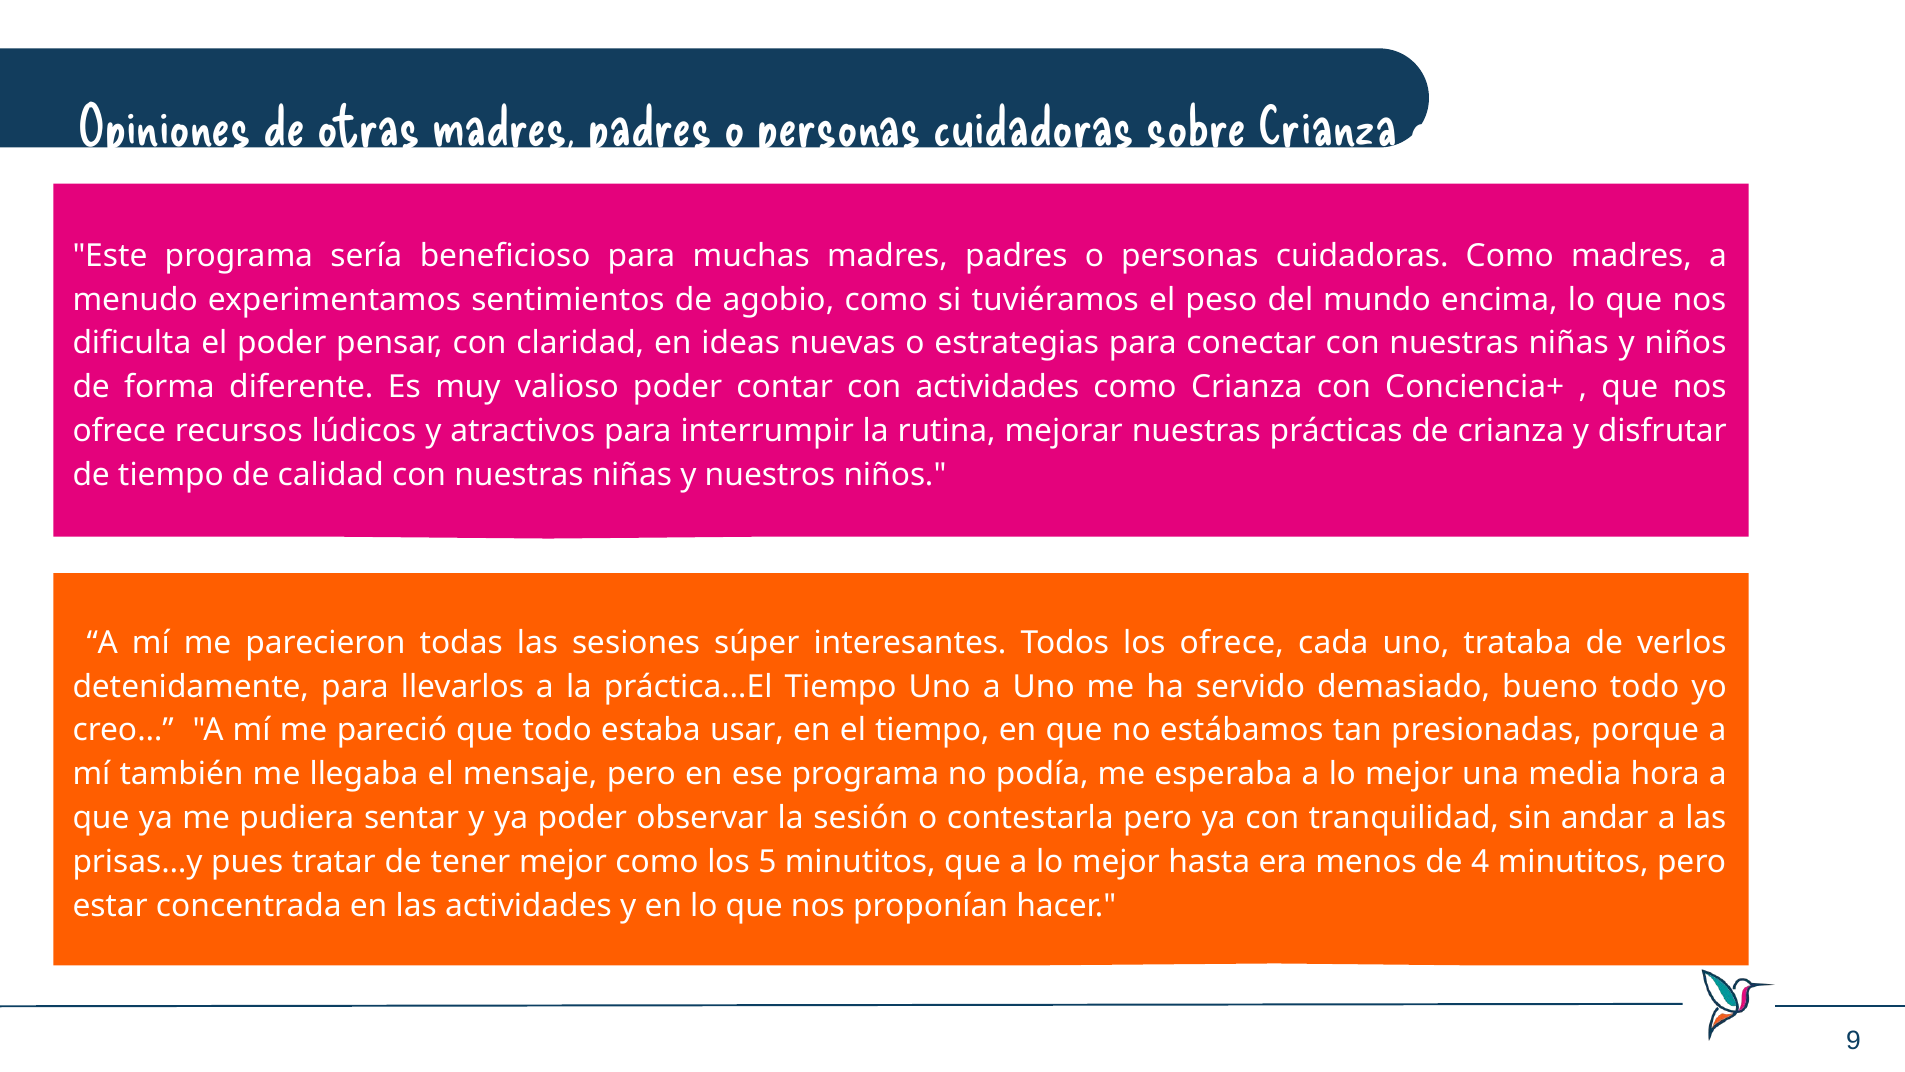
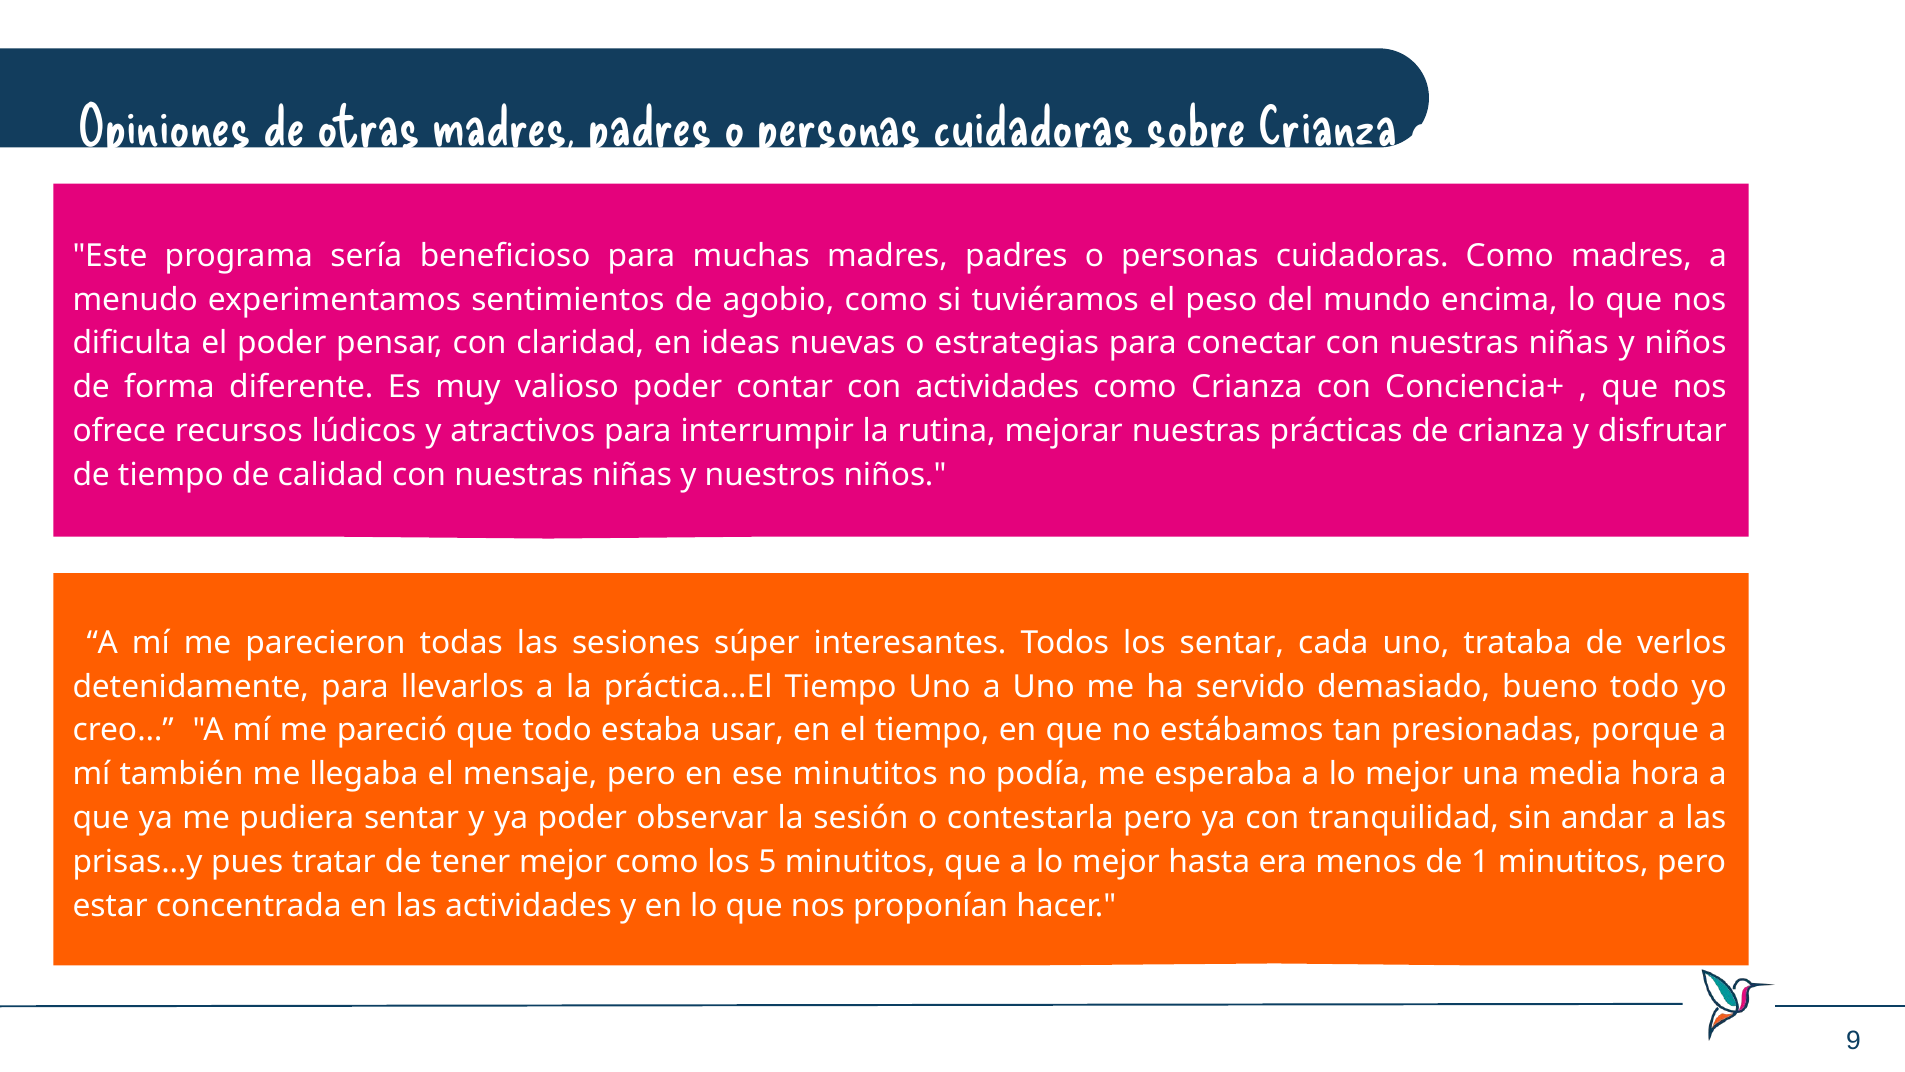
los ofrece: ofrece -> sentar (1232, 643)
ese programa: programa -> minutitos (865, 774)
4: 4 -> 1 (1480, 862)
